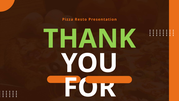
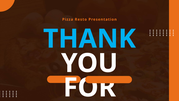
THANK colour: light green -> light blue (90, 39)
